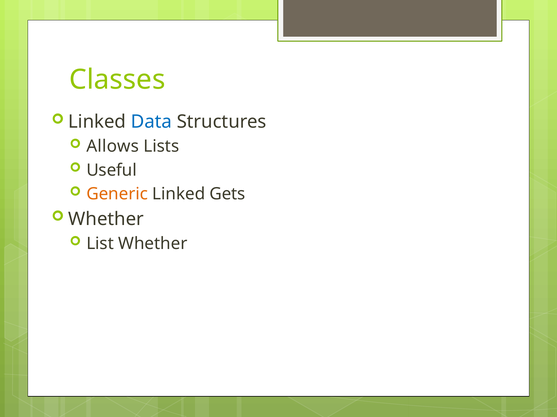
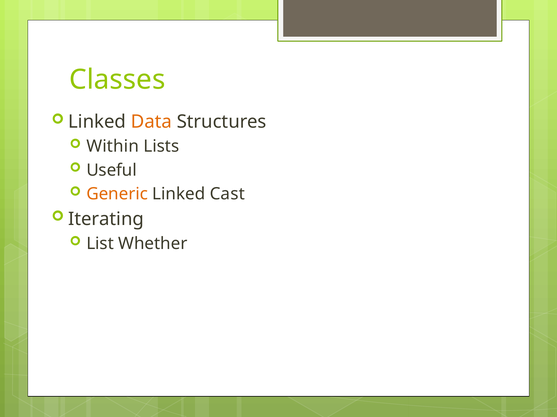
Data colour: blue -> orange (151, 122)
Allows: Allows -> Within (113, 147)
Gets: Gets -> Cast (227, 194)
Whether: Whether -> Iterating (106, 219)
